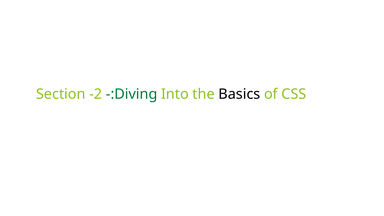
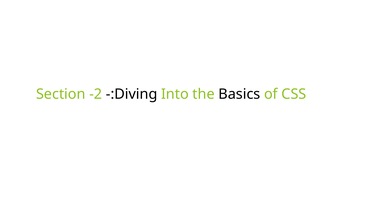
-:Diving colour: green -> black (132, 94)
